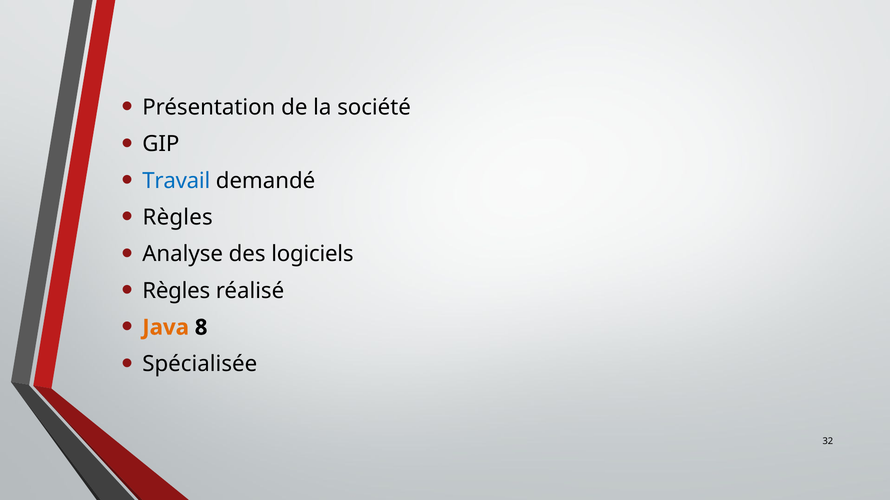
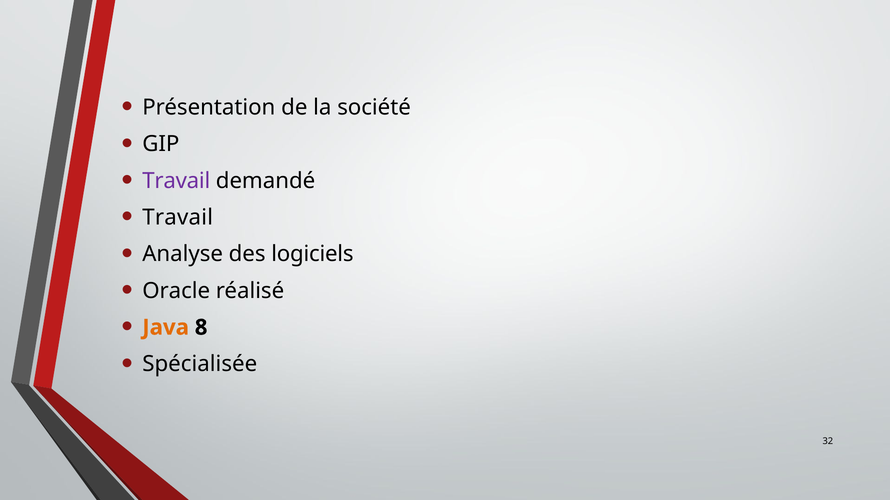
Travail colour: blue -> purple (176, 181)
Règles: Règles -> Travail (178, 218)
Règles: Règles -> Oracle (176, 291)
